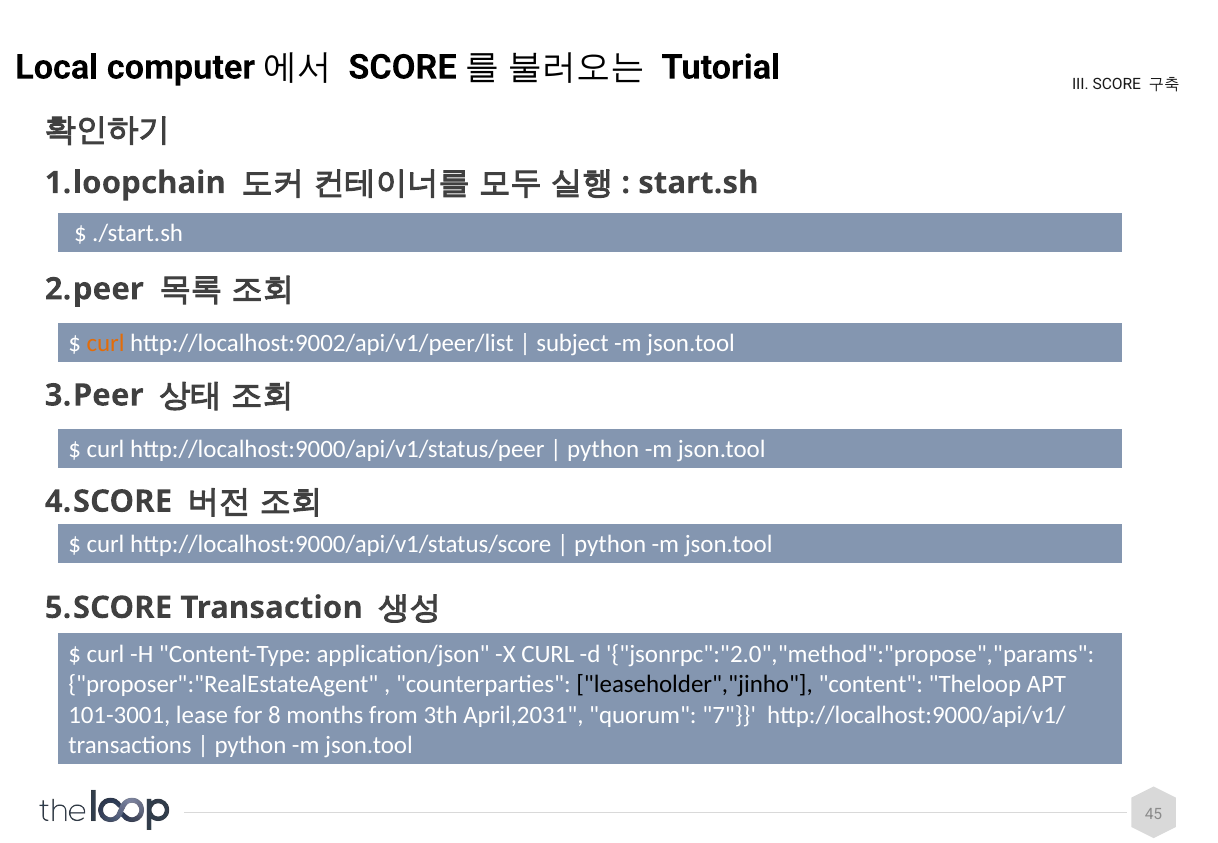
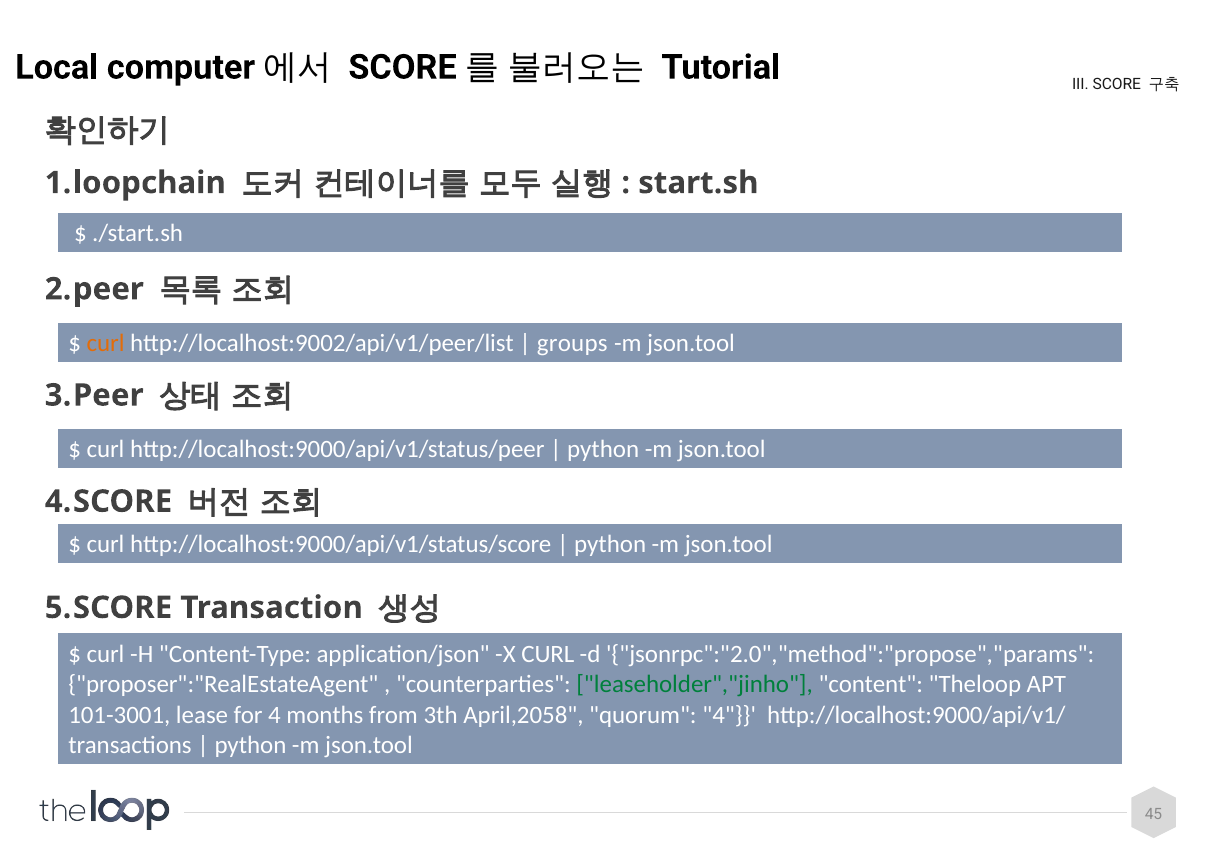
subject: subject -> groups (572, 343)
leaseholder","jinho colour: black -> green (695, 685)
for 8: 8 -> 4 (274, 715)
April,2031: April,2031 -> April,2058 (523, 715)
quorum 7: 7 -> 4 (729, 715)
